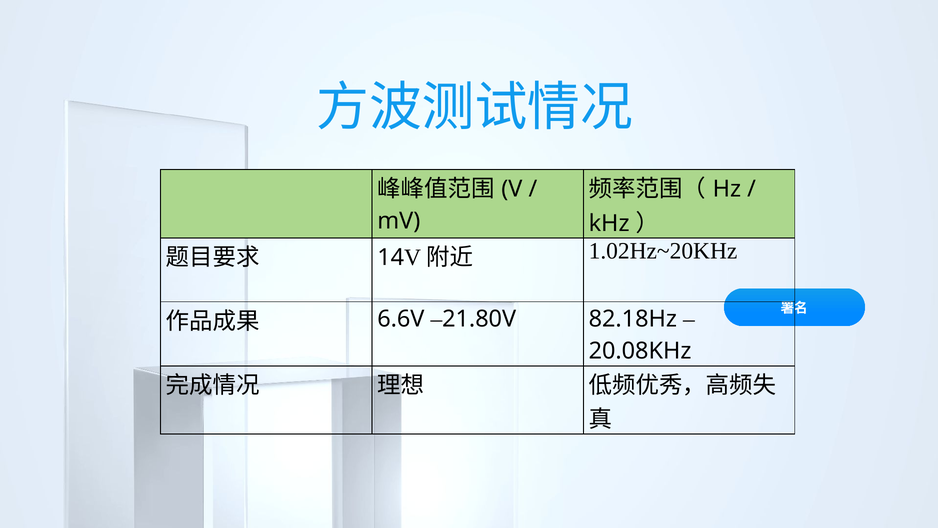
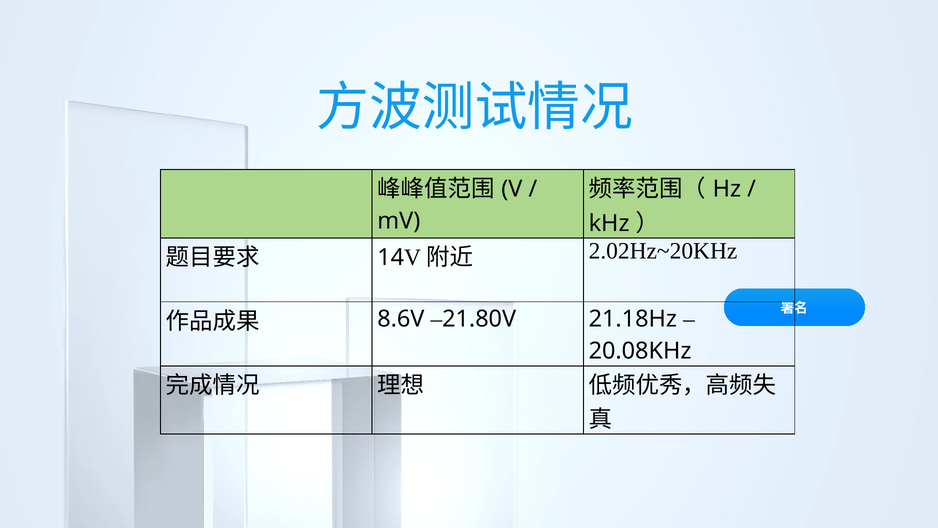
1.02Hz~20KHz: 1.02Hz~20KHz -> 2.02Hz~20KHz (663, 251)
6.6V: 6.6V -> 8.6V (401, 319)
82.18Hz: 82.18Hz -> 21.18Hz (633, 319)
